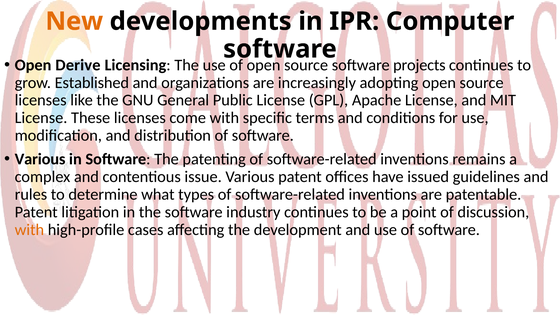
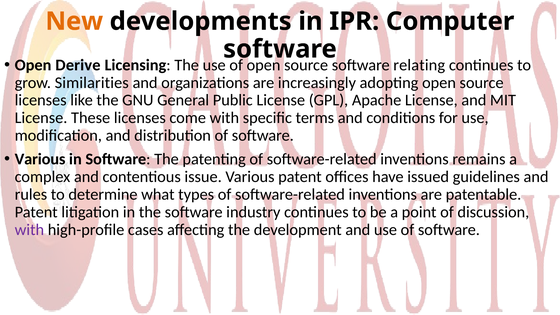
projects: projects -> relating (419, 65)
Established: Established -> Similarities (92, 83)
with colour: orange -> purple (29, 230)
